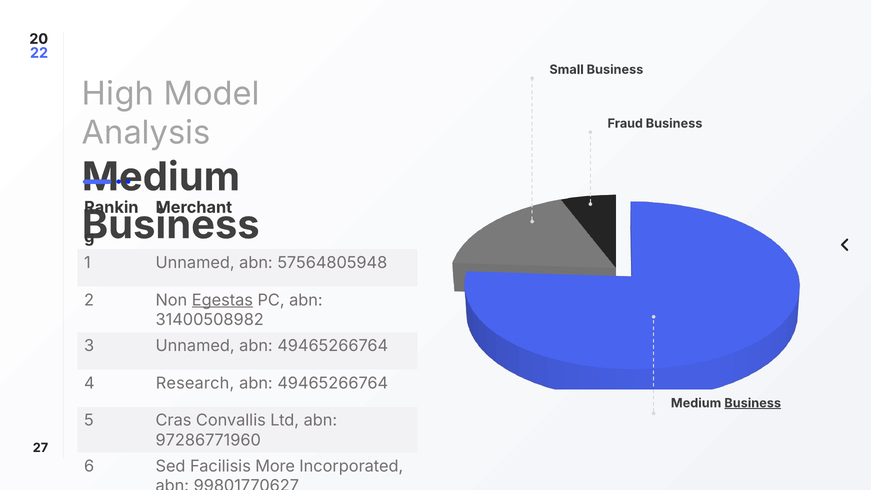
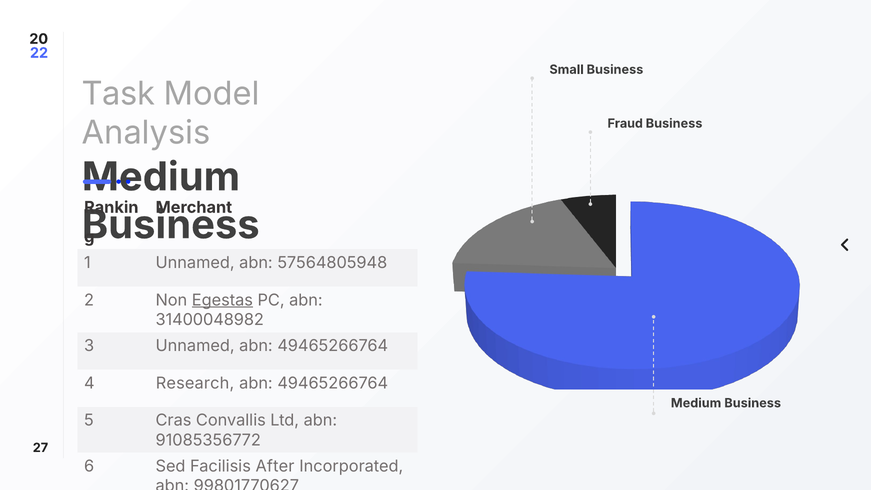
High: High -> Task (118, 94)
31400508982: 31400508982 -> 31400048982 (210, 320)
Business underline: present -> none (753, 403)
97286771960: 97286771960 -> 91085356772 (208, 440)
More: More -> After (275, 466)
